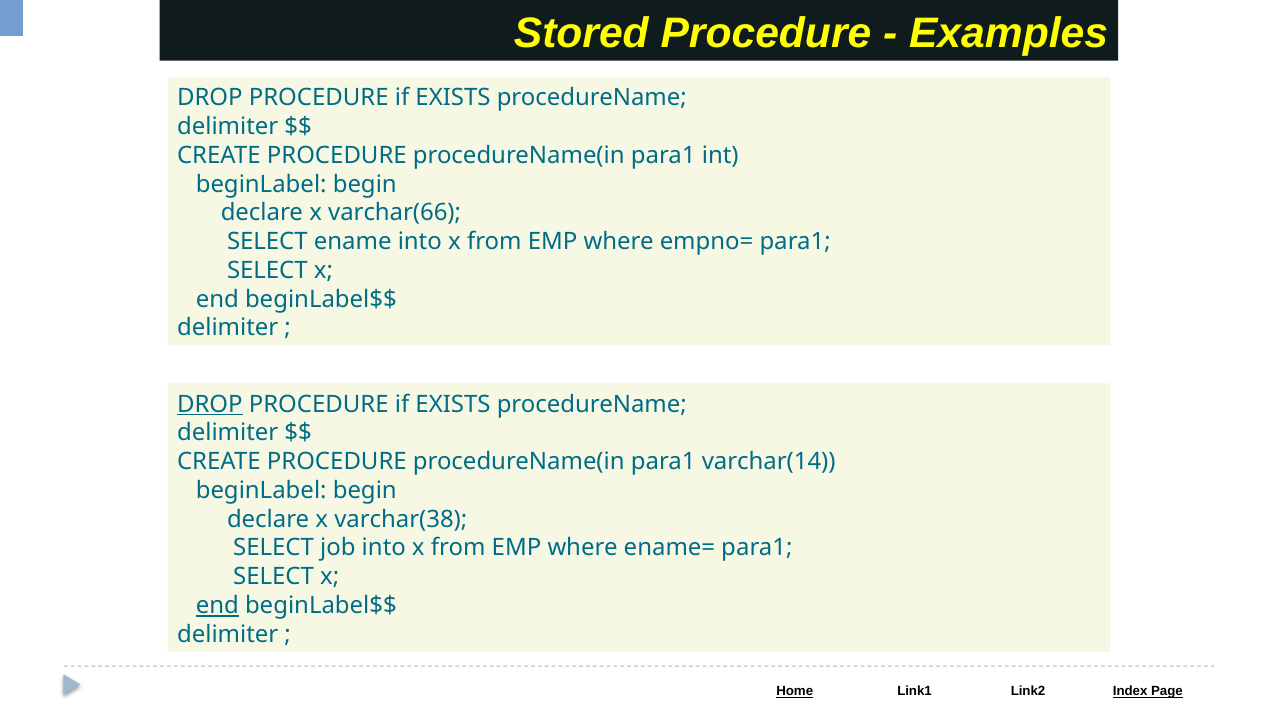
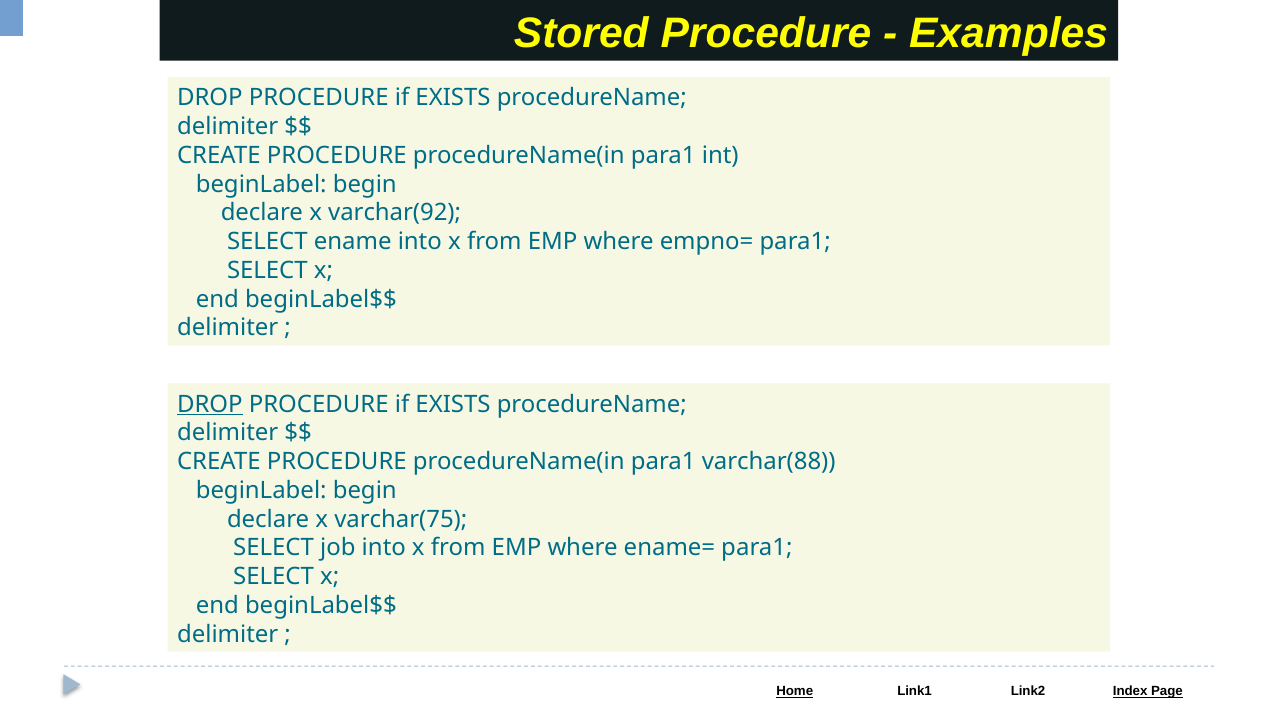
varchar(66: varchar(66 -> varchar(92 (395, 213)
varchar(14: varchar(14 -> varchar(88 (769, 462)
varchar(38: varchar(38 -> varchar(75 (401, 519)
end underline: present -> none (217, 605)
